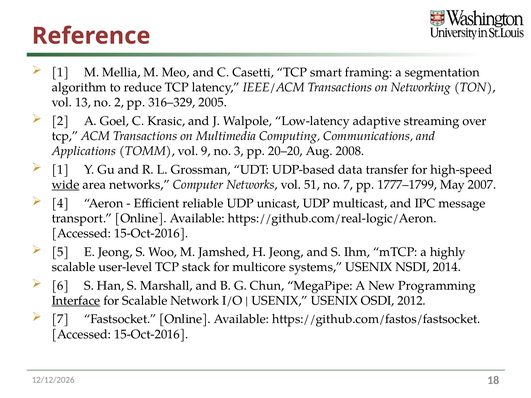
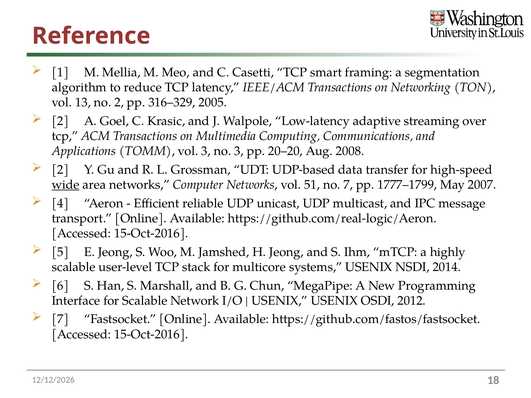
vol 9: 9 -> 3 (206, 151)
1: 1 -> 2 (60, 170)
Interface underline: present -> none (76, 301)
